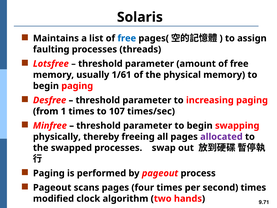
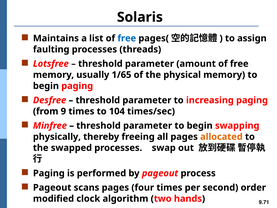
1/61: 1/61 -> 1/65 (121, 75)
1: 1 -> 9 (63, 111)
107: 107 -> 104 (117, 111)
allocated colour: purple -> orange (221, 137)
second times: times -> order (253, 187)
